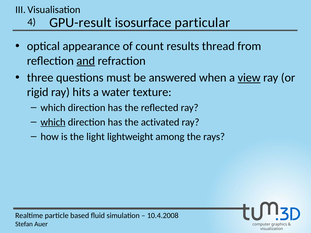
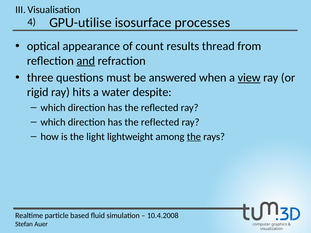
GPU-result: GPU-result -> GPU-utilise (80, 23)
particular: particular -> processes (202, 23)
texture: texture -> despite (152, 92)
which underline: present -> none (53, 122)
activated: activated -> reflected (160, 122)
the underline: none -> present (194, 137)
